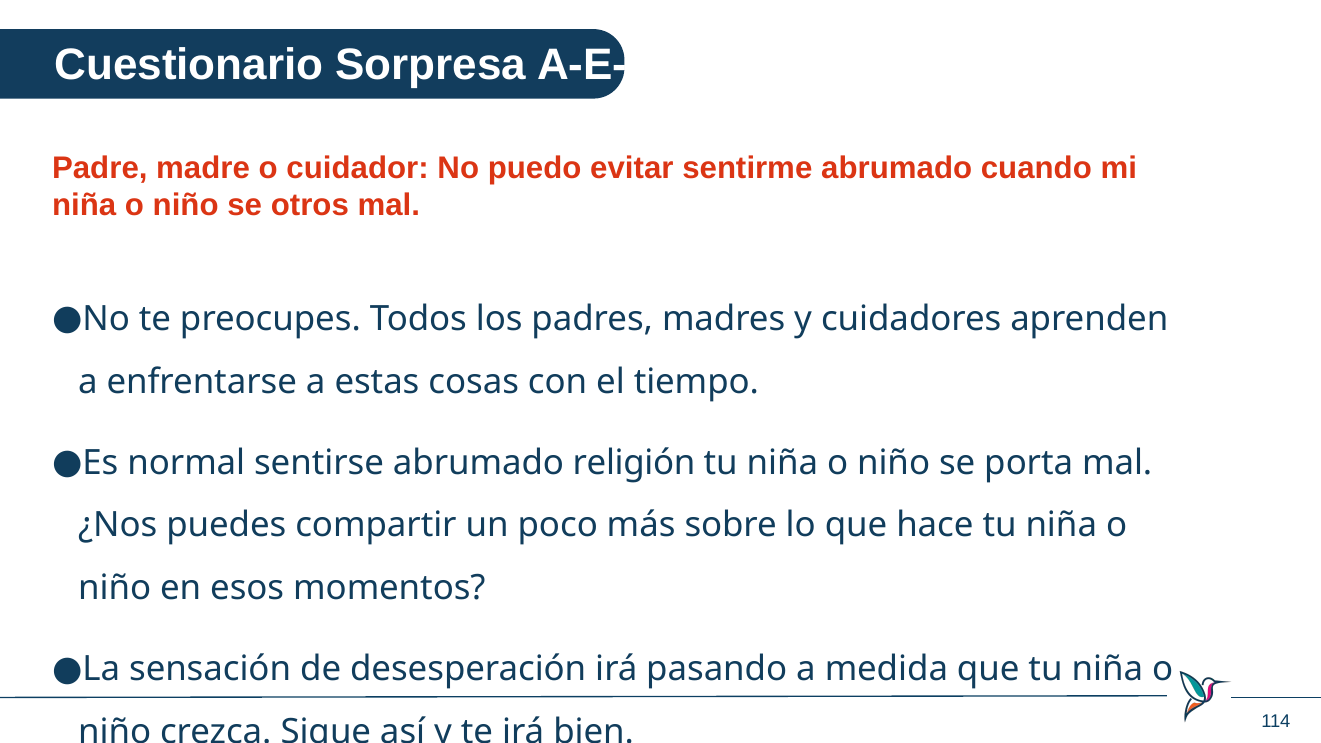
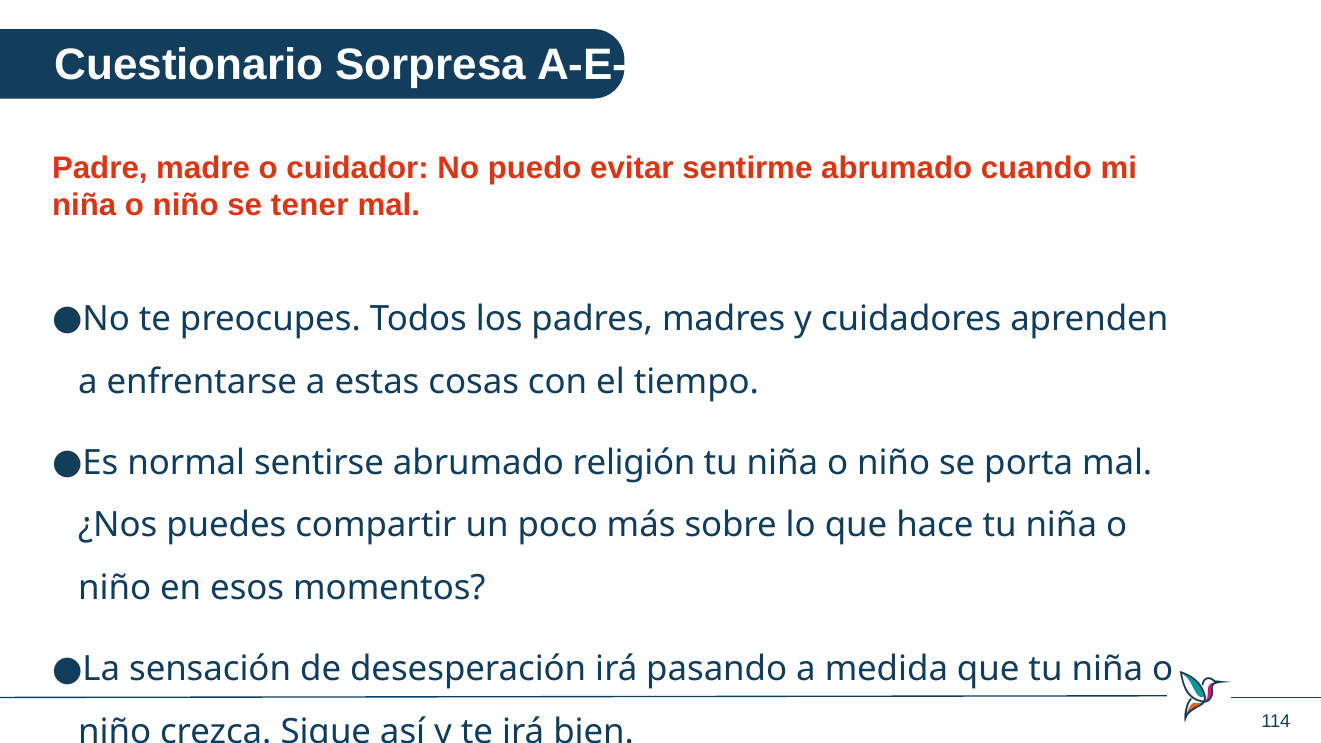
otros: otros -> tener (310, 205)
